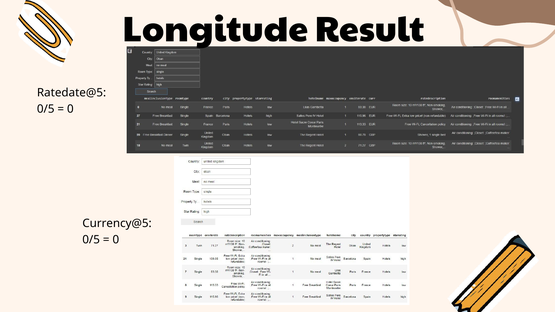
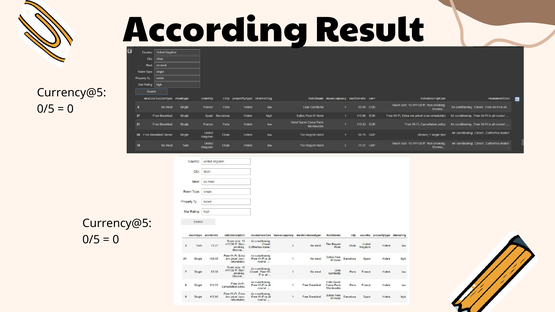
Longitude: Longitude -> According (216, 30)
Ratedate@5: Ratedate@5 -> Currency@5 (72, 93)
